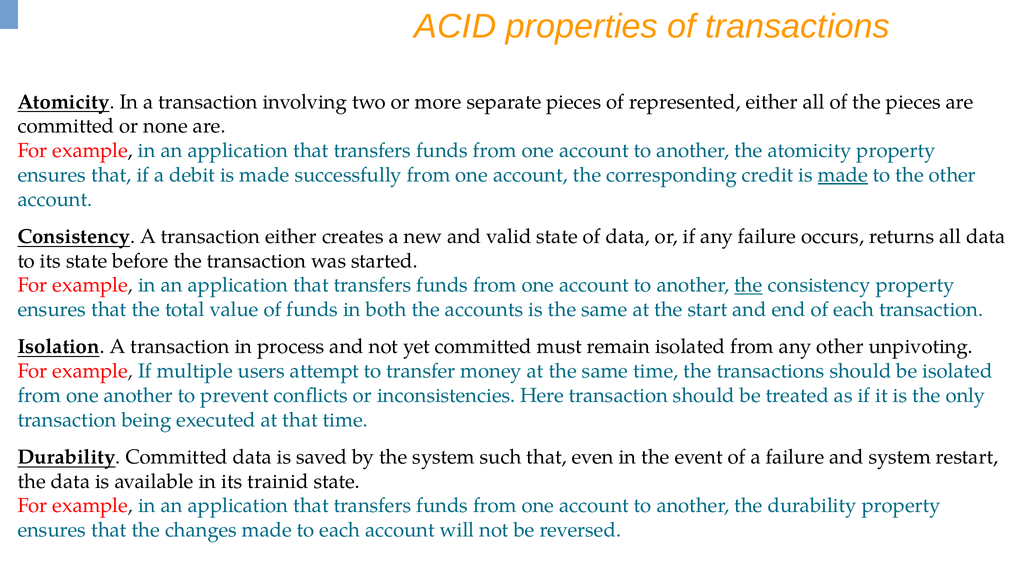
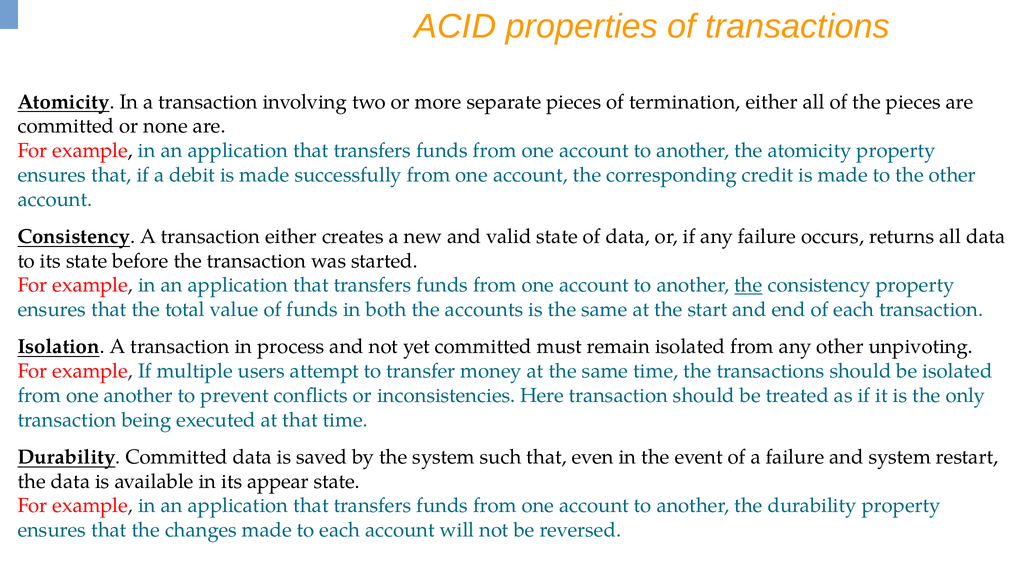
represented: represented -> termination (685, 102)
made underline: present -> none (843, 175)
trainid: trainid -> appear (278, 481)
